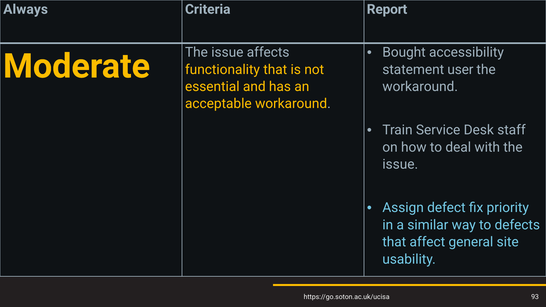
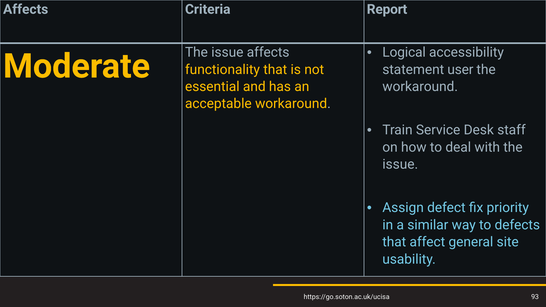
Always: Always -> Affects (26, 9)
Bought: Bought -> Logical (404, 52)
